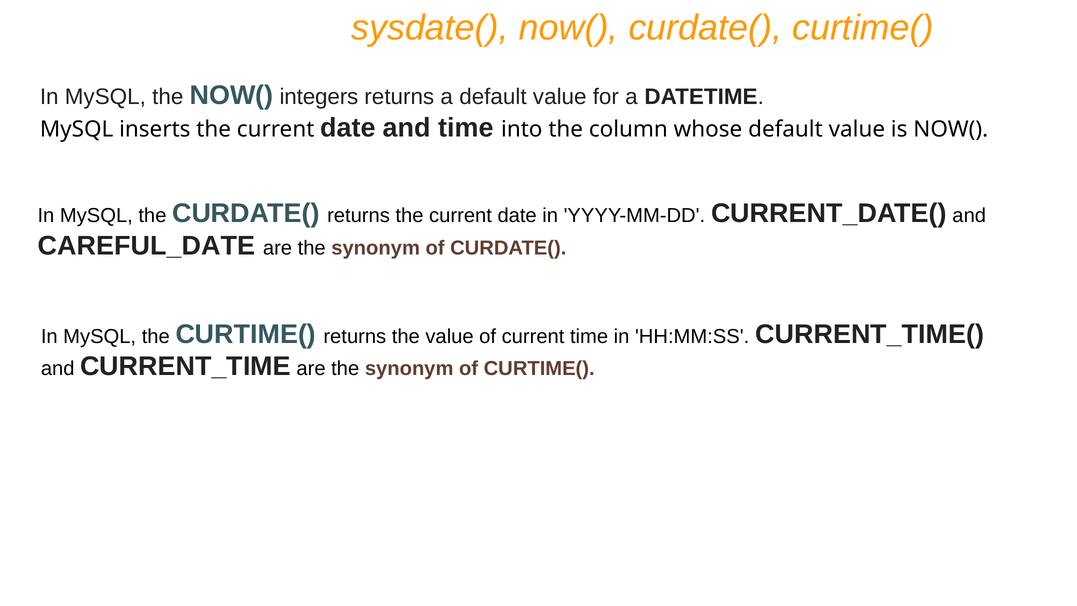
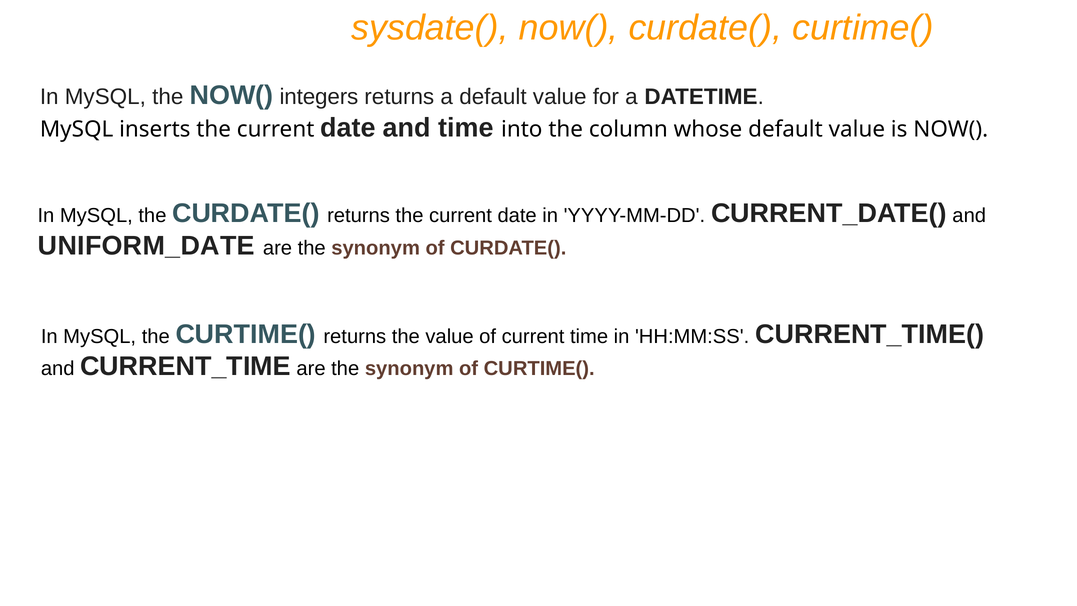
CAREFUL_DATE: CAREFUL_DATE -> UNIFORM_DATE (146, 246)
